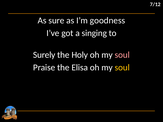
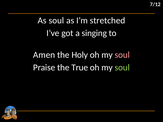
As sure: sure -> soul (56, 21)
goodness: goodness -> stretched (108, 21)
Surely: Surely -> Amen (44, 55)
Elisa: Elisa -> True (80, 68)
soul colour: yellow -> light green (122, 68)
